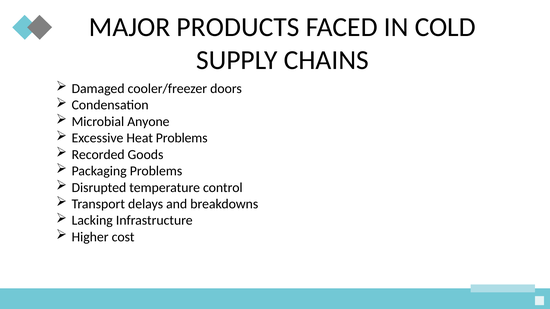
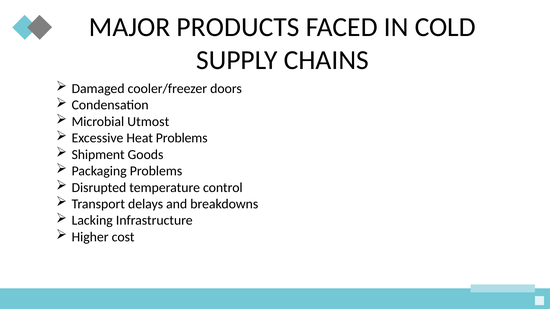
Anyone: Anyone -> Utmost (148, 122)
Recorded: Recorded -> Shipment (98, 155)
